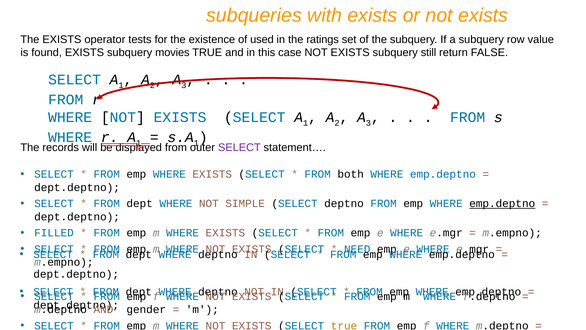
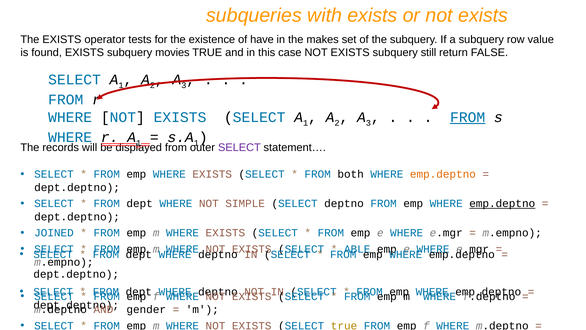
used: used -> have (262, 39)
ratings: ratings -> makes (323, 39)
FROM underline: none -> present (468, 117)
emp.deptno colour: blue -> orange (443, 174)
FILLED: FILLED -> JOINED (54, 233)
NEED: NEED -> ABLE (357, 249)
